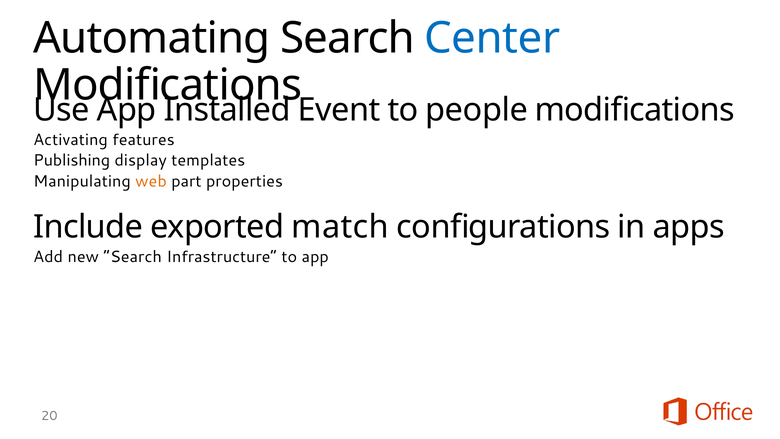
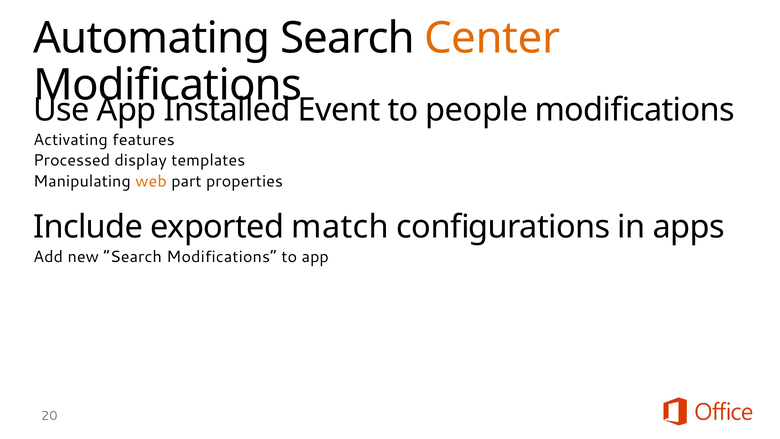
Center colour: blue -> orange (492, 38)
Publishing: Publishing -> Processed (72, 161)
Search Infrastructure: Infrastructure -> Modifications (222, 257)
